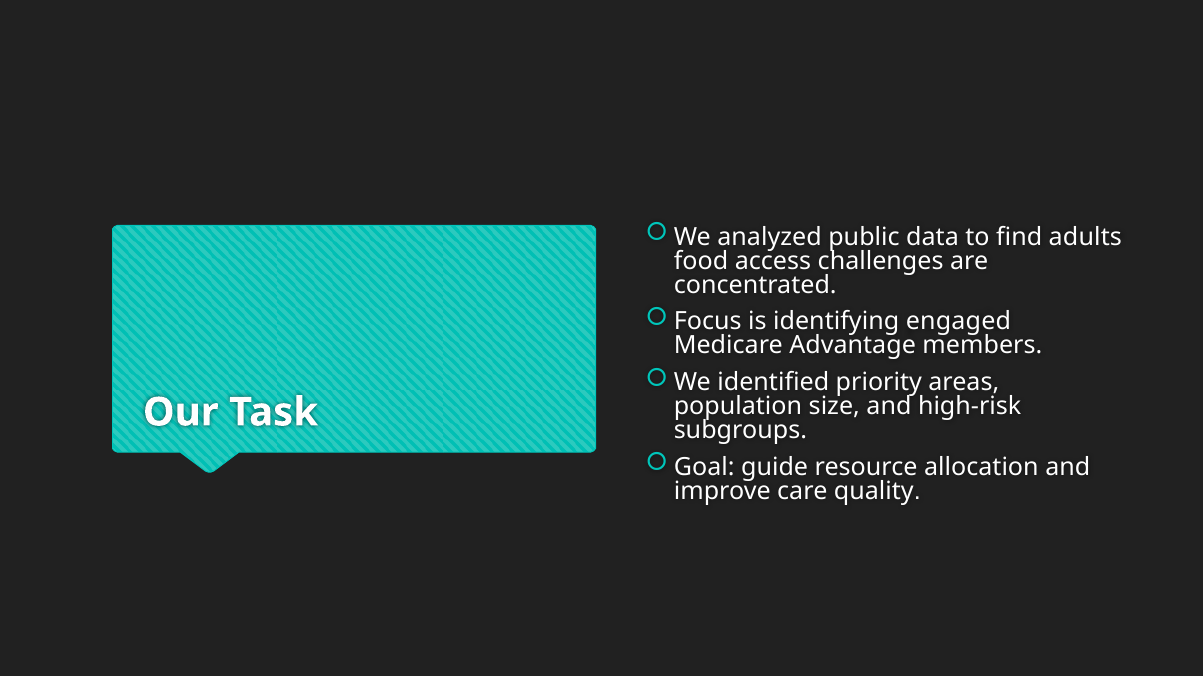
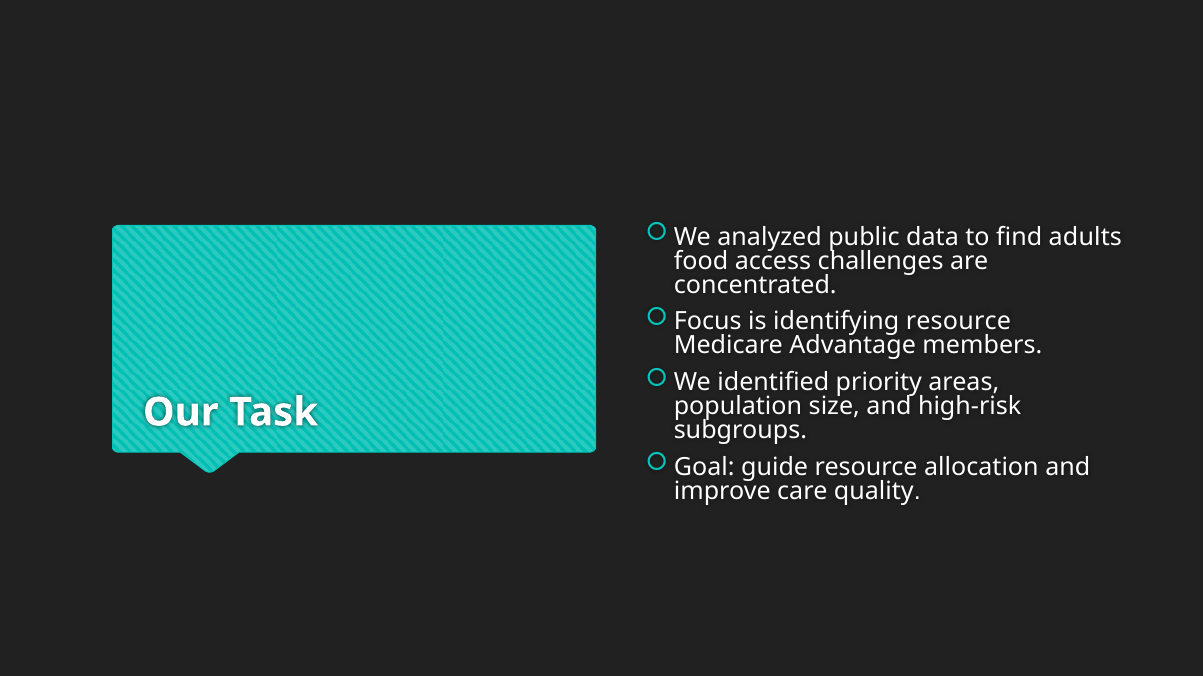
identifying engaged: engaged -> resource (958, 322)
